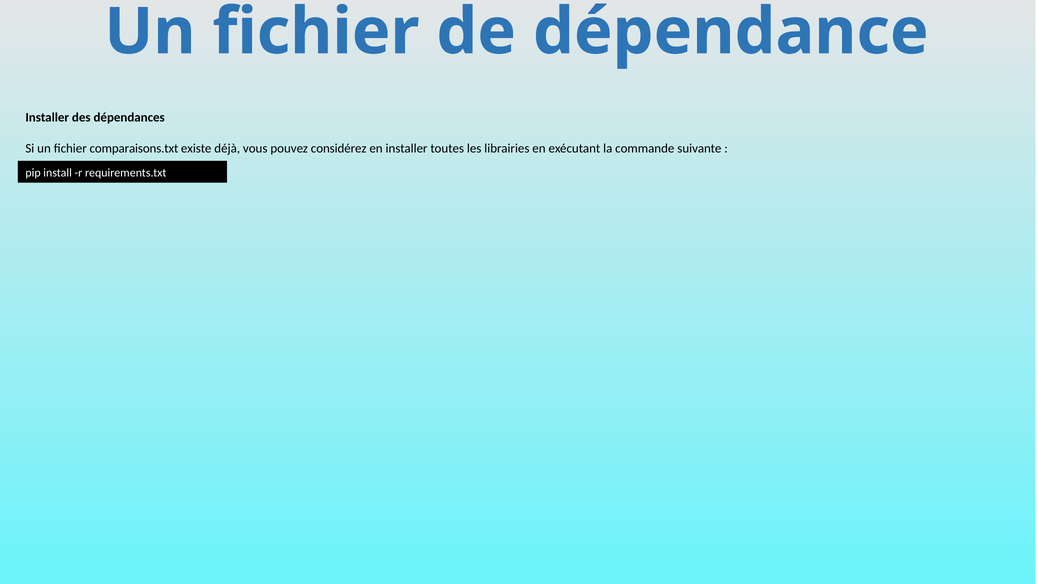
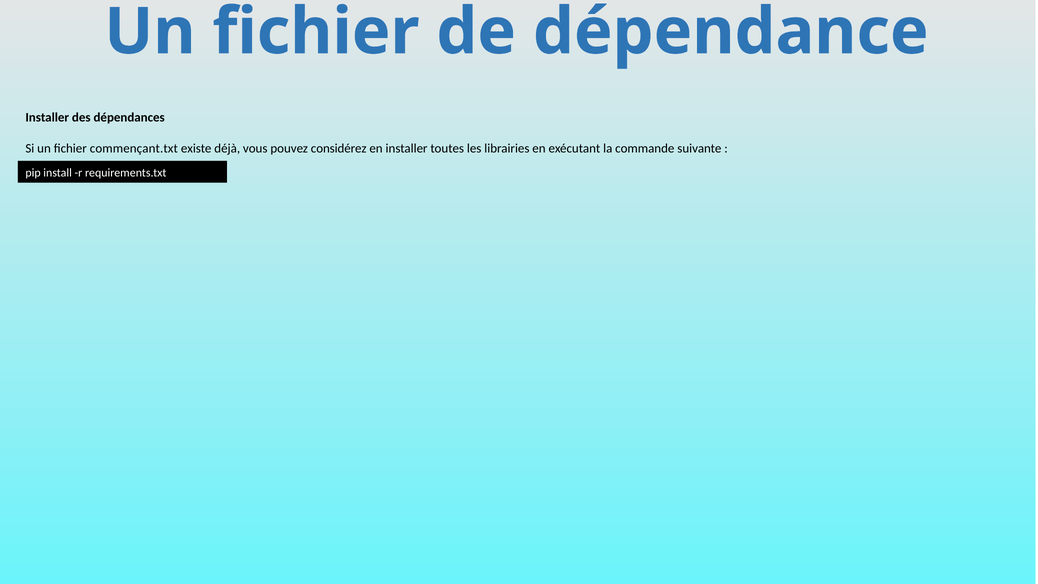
comparaisons.txt: comparaisons.txt -> commençant.txt (134, 149)
